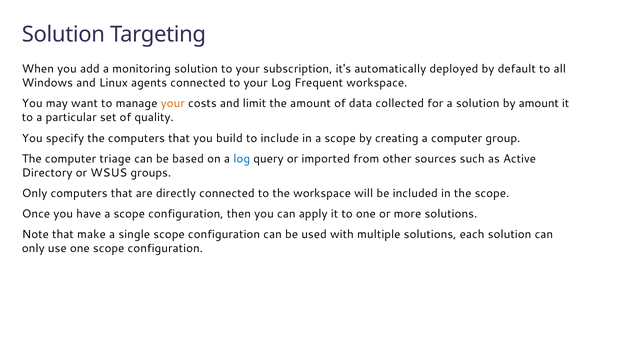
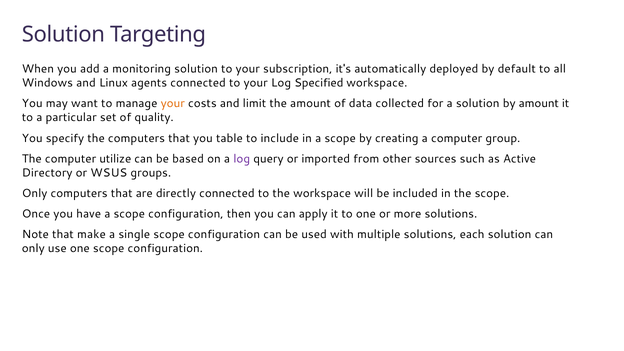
Frequent: Frequent -> Specified (319, 83)
build: build -> table (229, 138)
triage: triage -> utilize (115, 159)
log colour: blue -> purple (242, 159)
